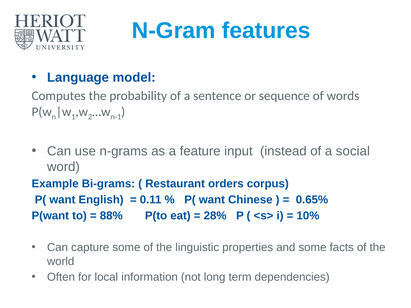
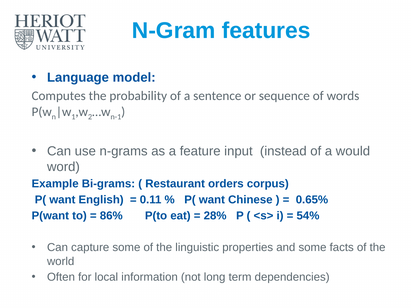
social: social -> would (353, 151)
88%: 88% -> 86% (111, 216)
10%: 10% -> 54% (308, 216)
